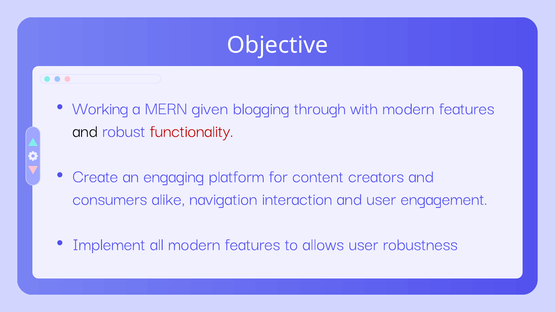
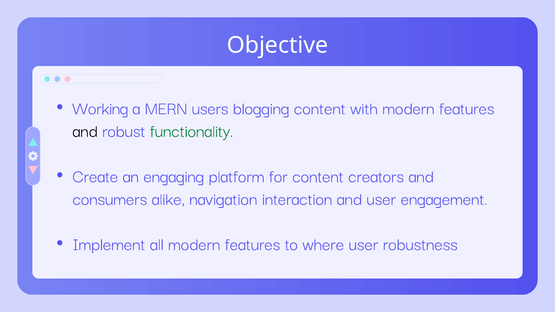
given: given -> users (210, 108)
blogging through: through -> content (320, 108)
functionality colour: red -> green (192, 131)
allows: allows -> where (323, 244)
